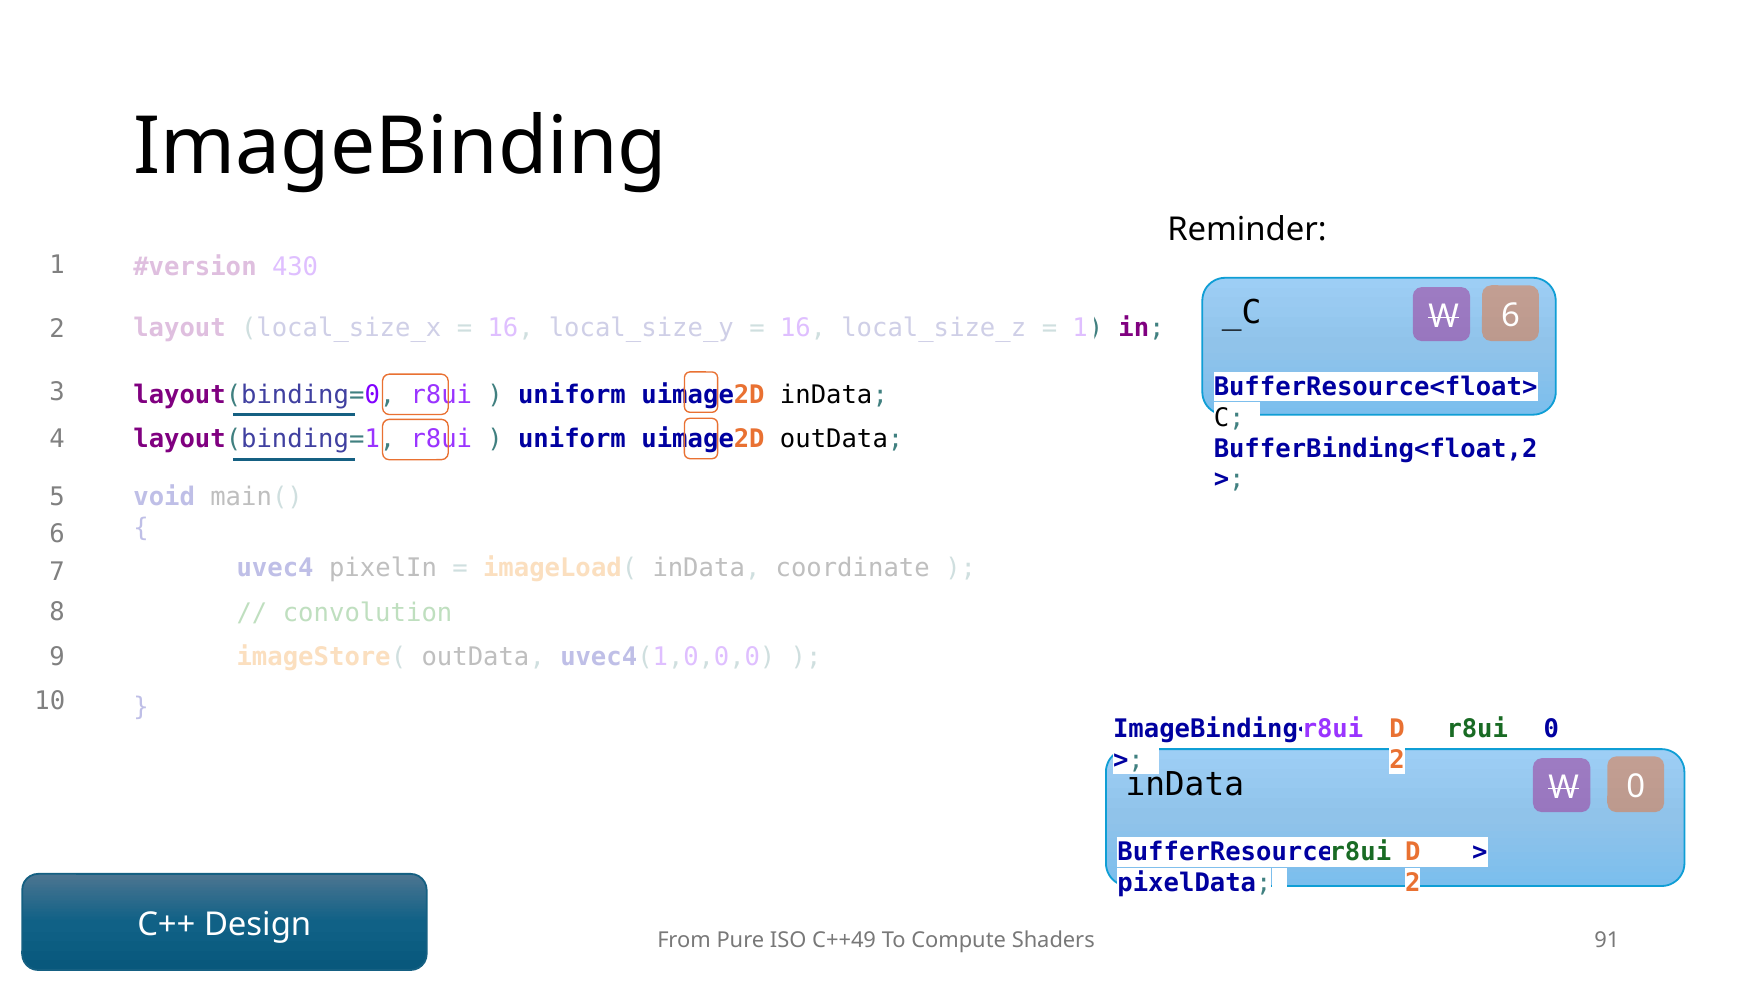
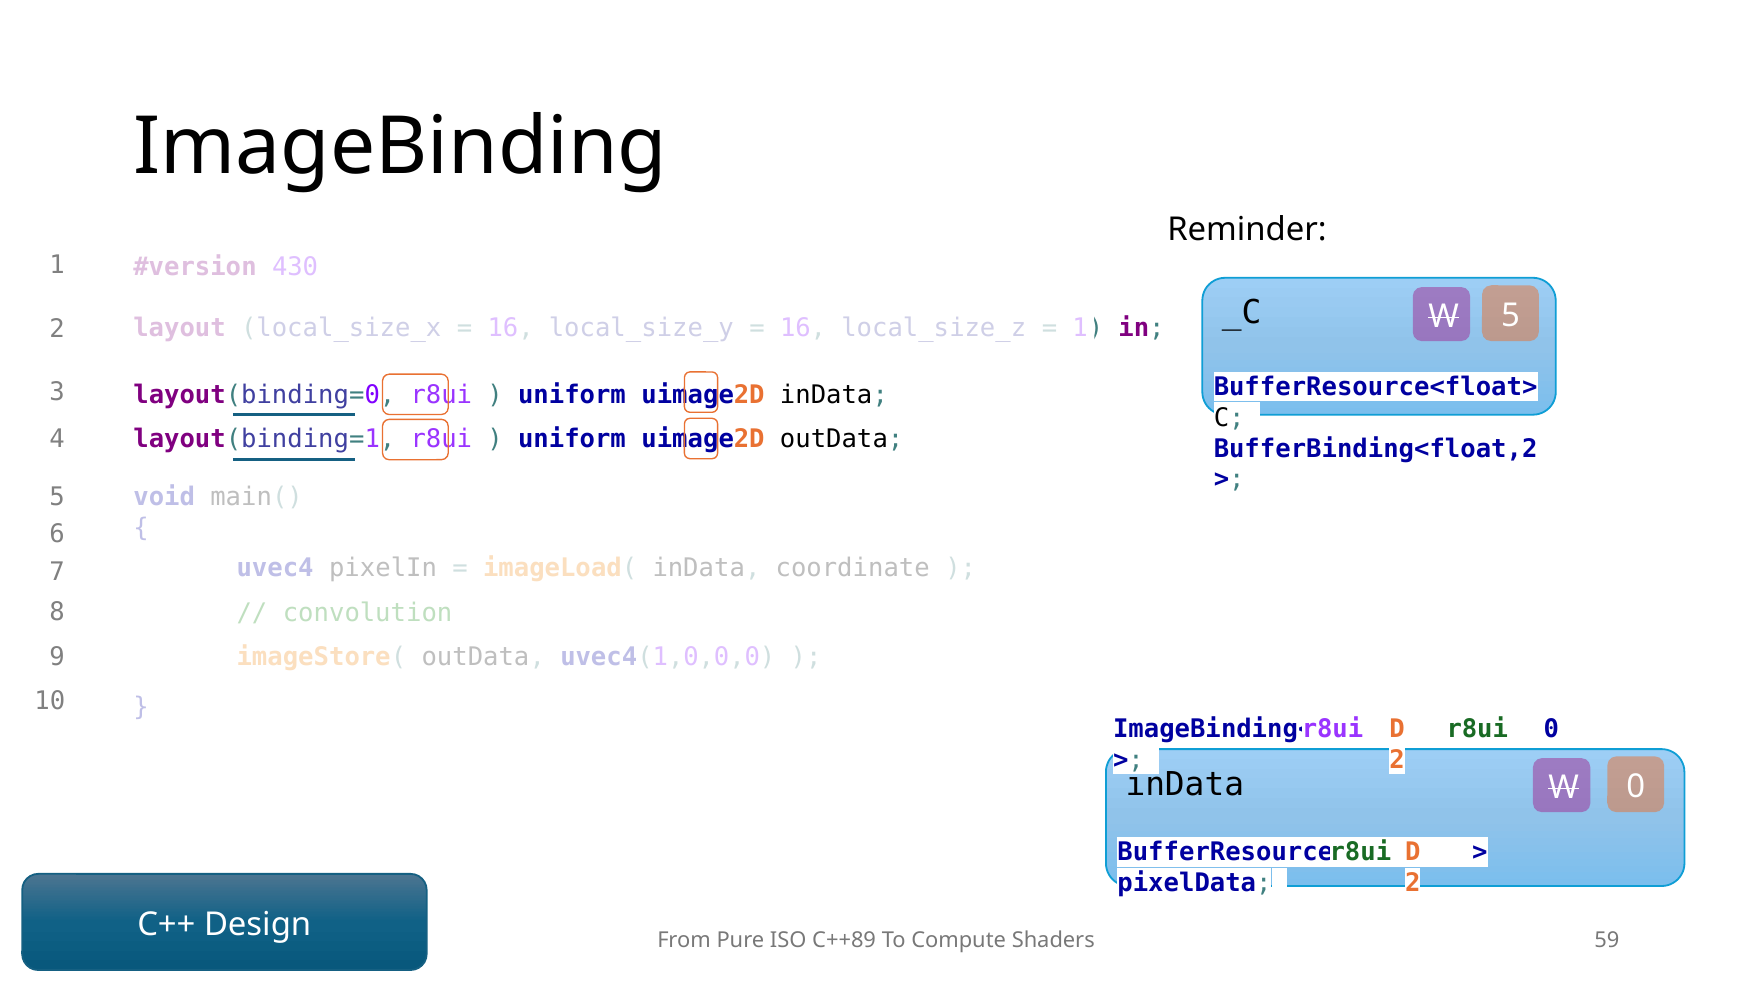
_C 6: 6 -> 5 (1510, 316)
C++49: C++49 -> C++89 (844, 940)
91: 91 -> 59 (1607, 940)
